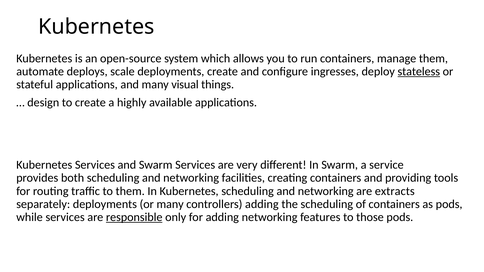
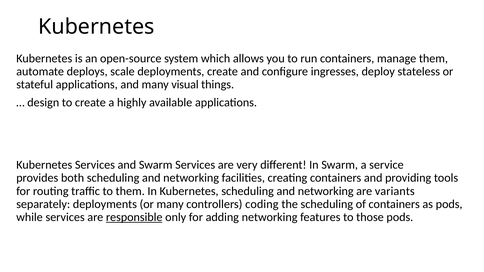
stateless underline: present -> none (419, 72)
extracts: extracts -> variants (395, 191)
controllers adding: adding -> coding (262, 204)
